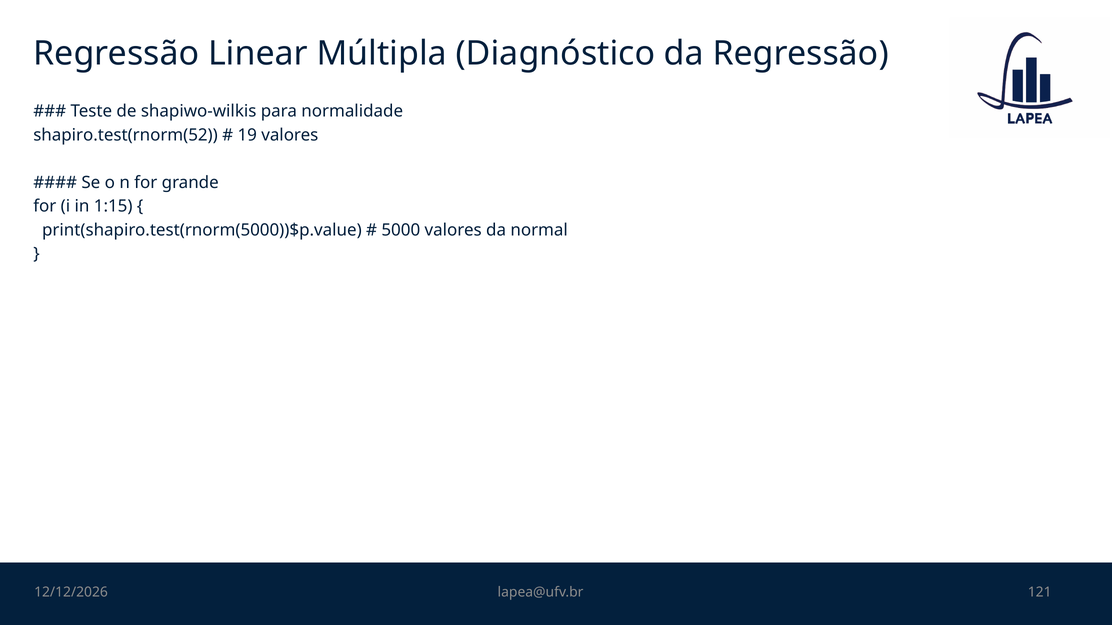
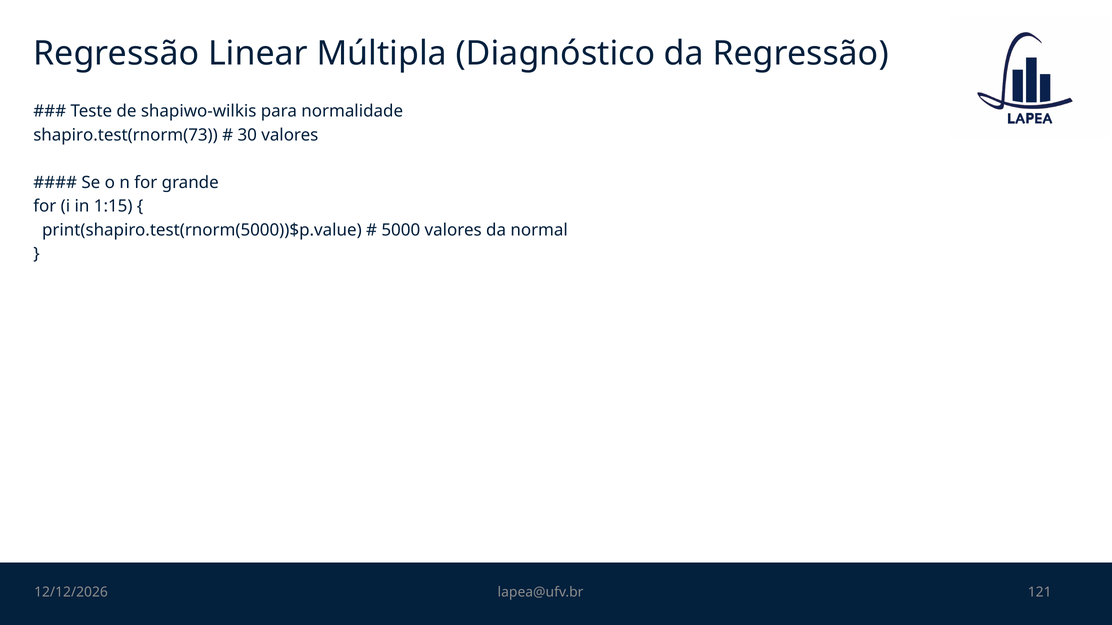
shapiro.test(rnorm(52: shapiro.test(rnorm(52 -> shapiro.test(rnorm(73 (126, 135)
19: 19 -> 30 (247, 135)
